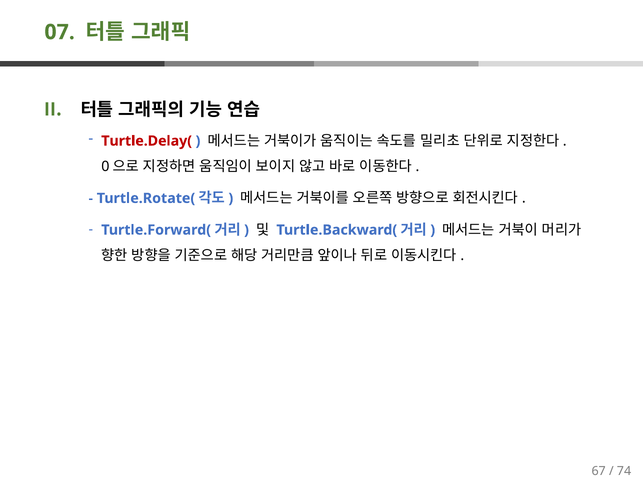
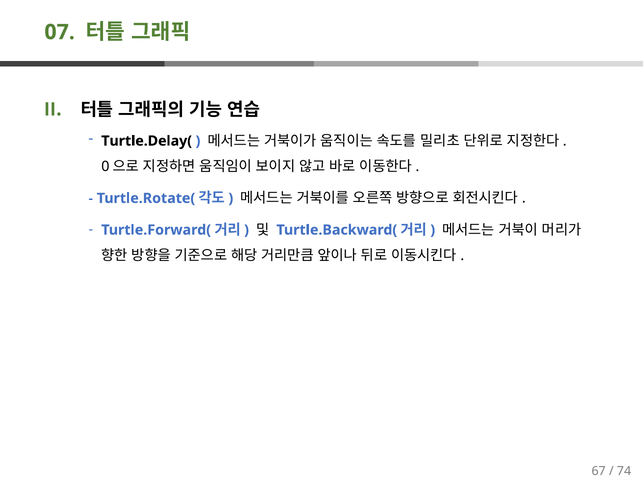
Turtle.Delay( colour: red -> black (147, 141)
